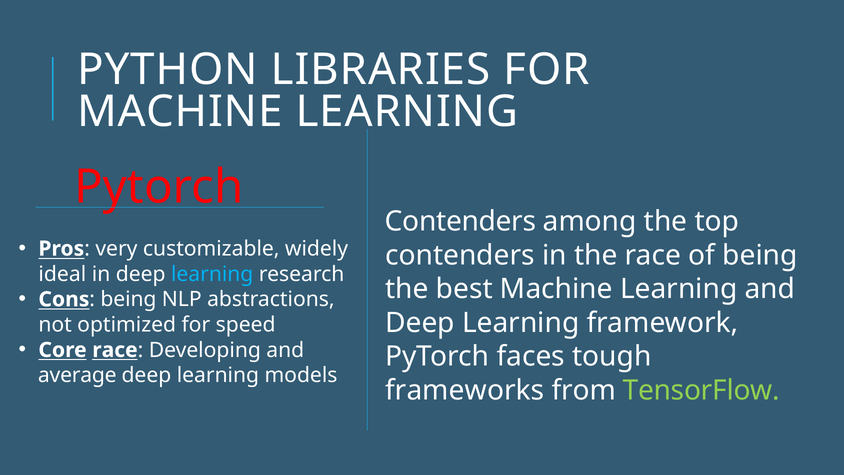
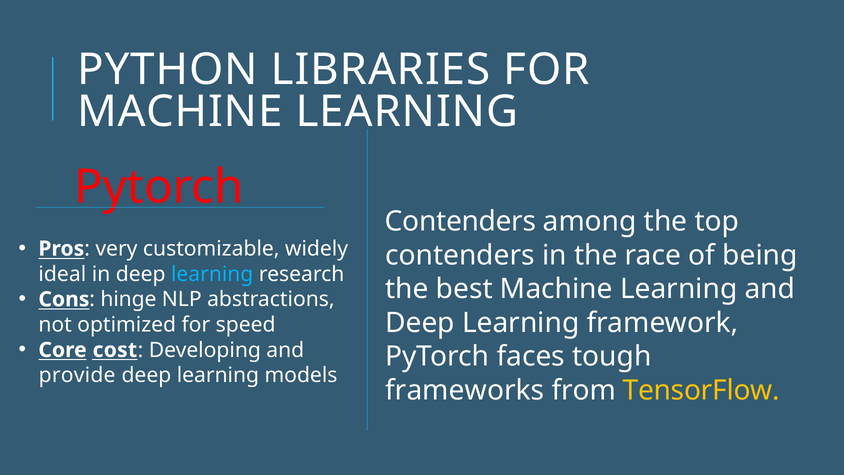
being: being -> hinge (128, 299)
Core race: race -> cost (115, 350)
average: average -> provide (77, 375)
TensorFlow colour: light green -> yellow (701, 390)
